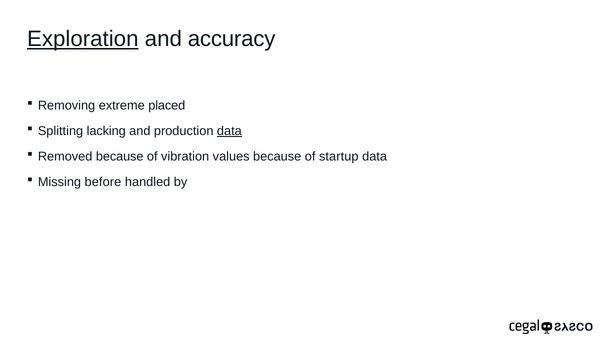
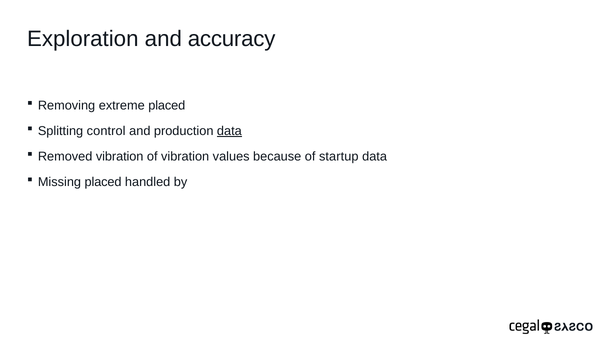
Exploration underline: present -> none (83, 39)
lacking: lacking -> control (106, 131)
Removed because: because -> vibration (120, 156)
Missing before: before -> placed (103, 182)
